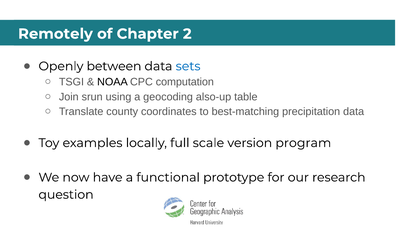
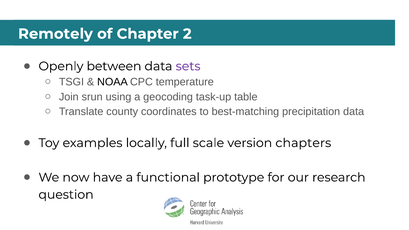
sets colour: blue -> purple (188, 66)
computation: computation -> temperature (185, 82)
also-up: also-up -> task-up (214, 97)
program: program -> chapters (303, 143)
